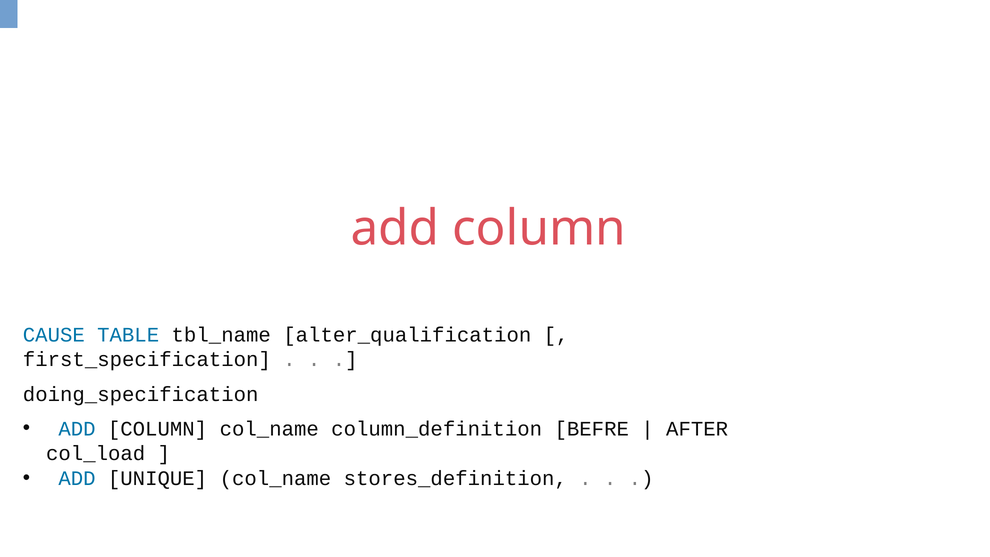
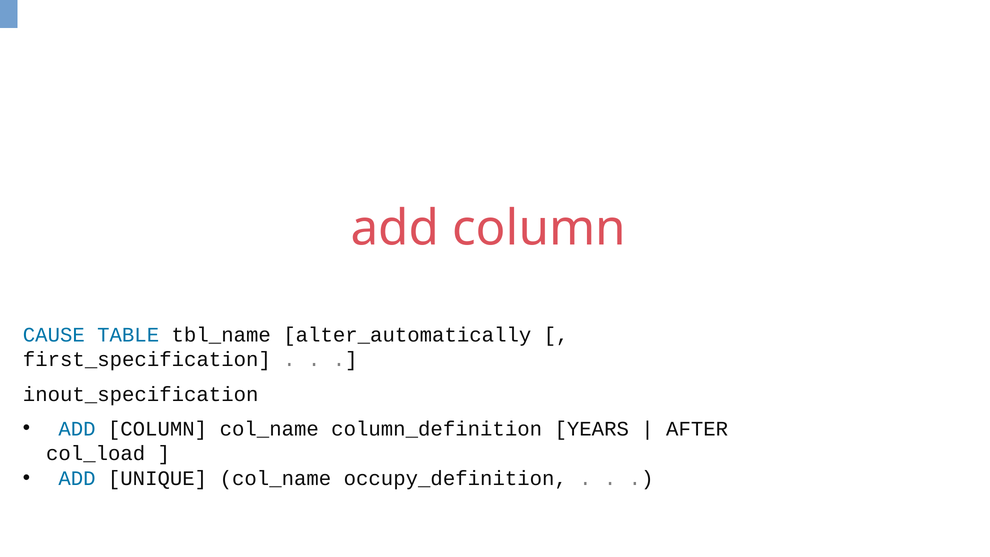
alter_qualification: alter_qualification -> alter_automatically (407, 335)
doing_specification: doing_specification -> inout_specification (141, 394)
BEFRE: BEFRE -> YEARS (592, 429)
stores_definition: stores_definition -> occupy_definition (455, 478)
